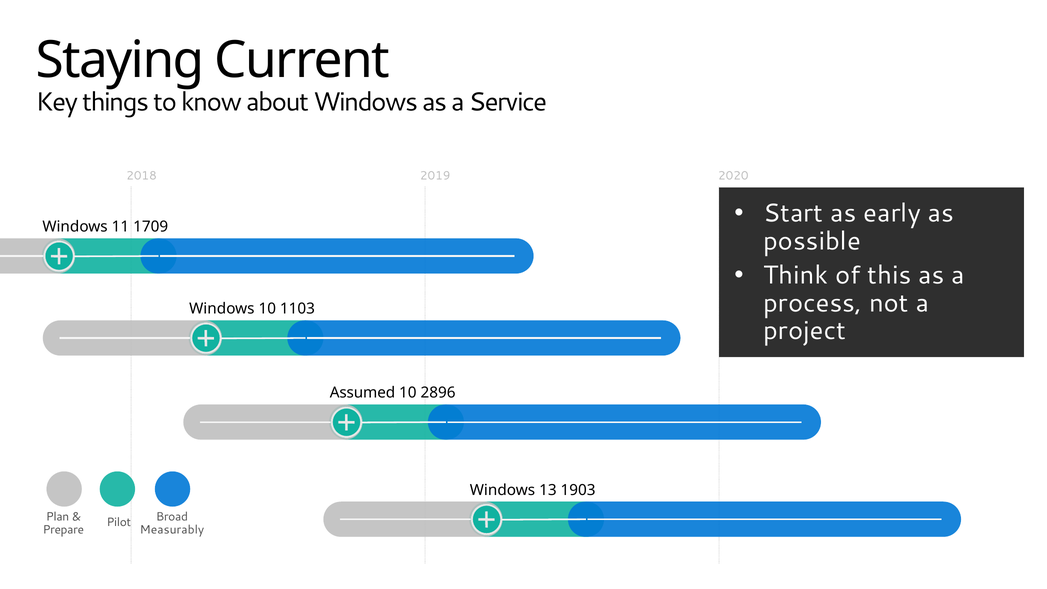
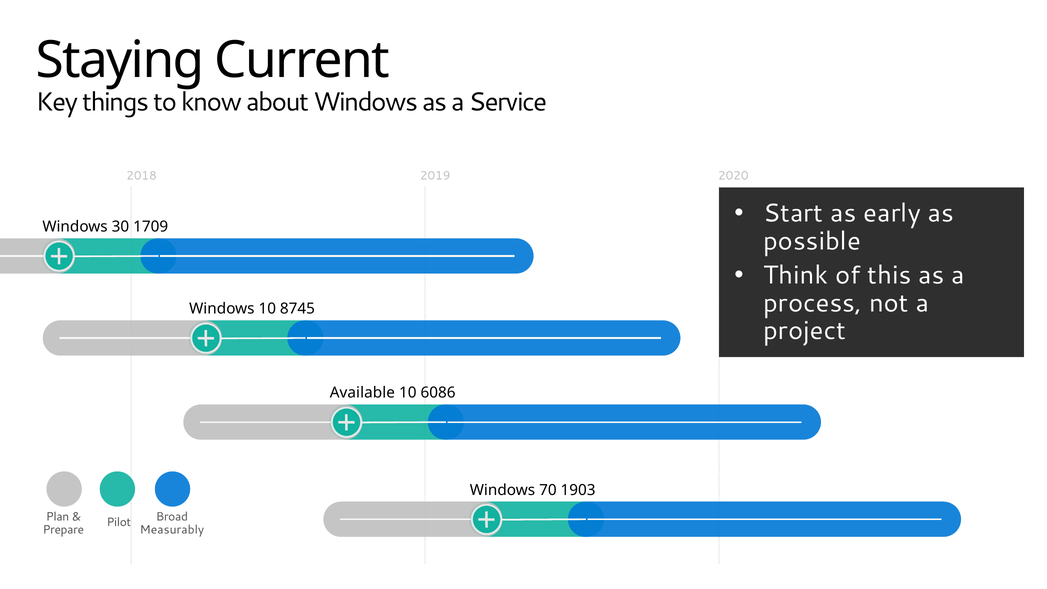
11: 11 -> 30 (120, 227)
1103: 1103 -> 8745 (297, 309)
Assumed: Assumed -> Available (362, 393)
2896: 2896 -> 6086 (438, 393)
13: 13 -> 70 (548, 490)
